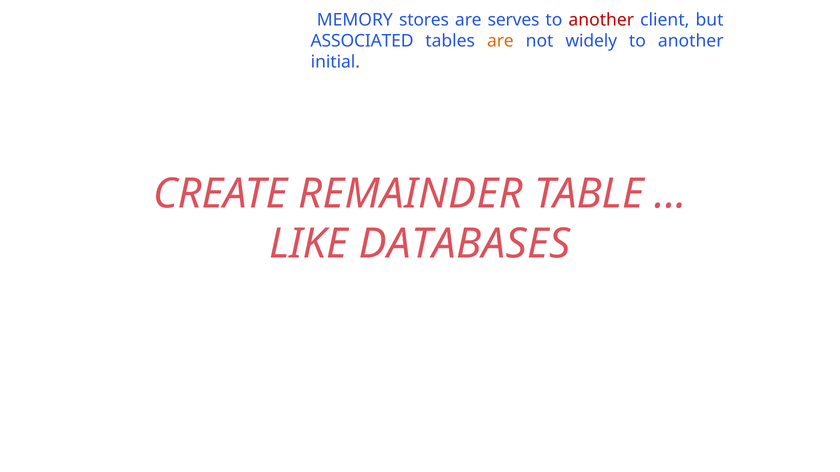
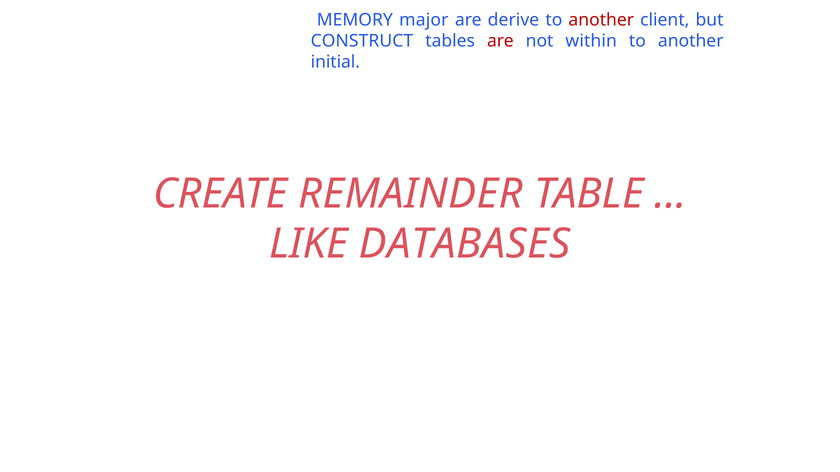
stores: stores -> major (424, 20)
serves: serves -> derive (513, 20)
ASSOCIATED: ASSOCIATED -> CONSTRUCT (362, 41)
are colour: orange -> red (500, 41)
widely: widely -> within (591, 41)
